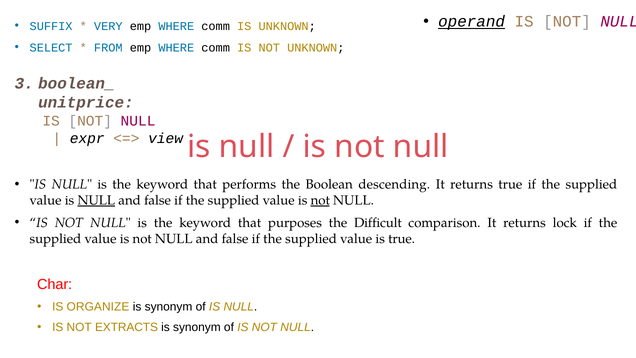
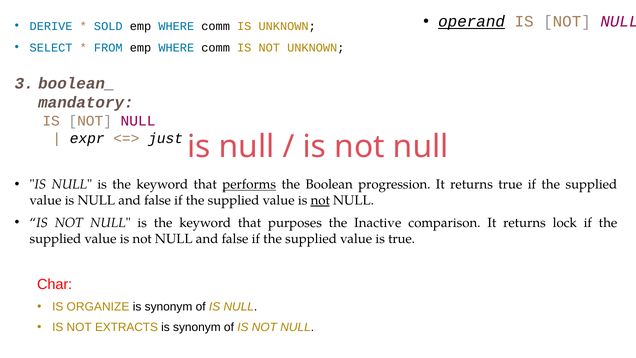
SUFFIX: SUFFIX -> DERIVE (51, 26)
VERY: VERY -> SOLD (108, 26)
unitprice: unitprice -> mandatory (86, 102)
view: view -> just (166, 138)
performs underline: none -> present (249, 184)
descending: descending -> progression (394, 184)
NULL underline: present -> none (96, 200)
Difficult: Difficult -> Inactive (378, 223)
